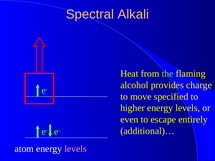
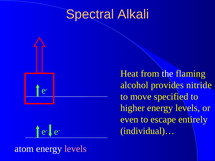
the colour: light green -> white (168, 74)
charge: charge -> nitride (199, 85)
additional)…: additional)… -> individual)… (147, 131)
